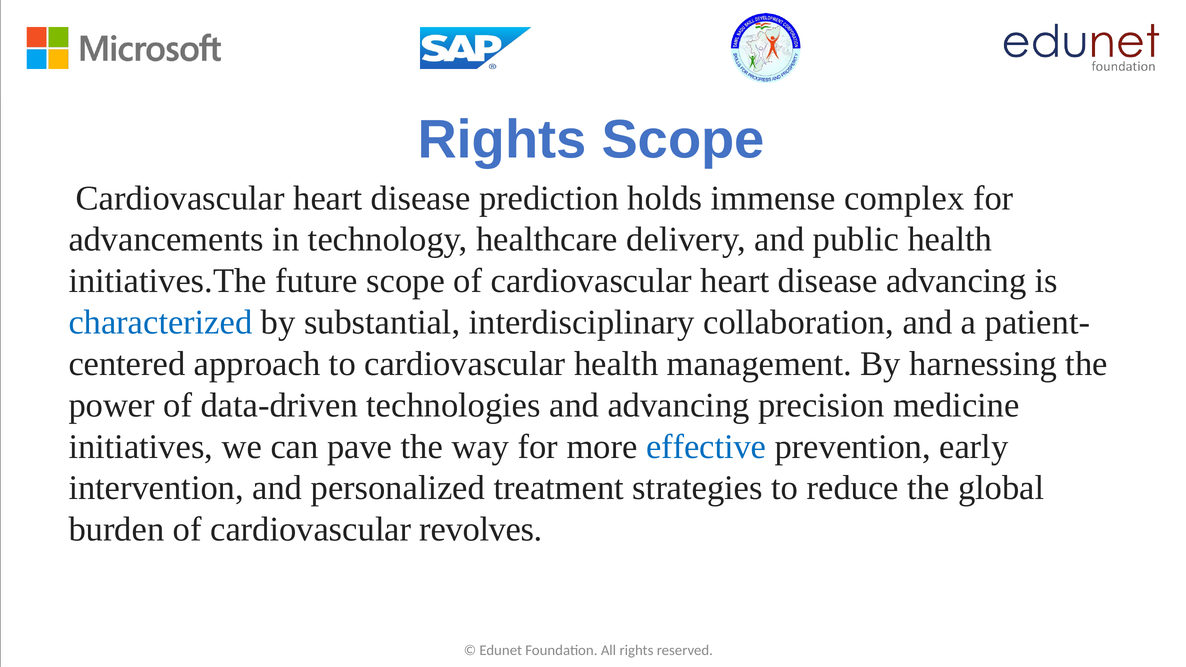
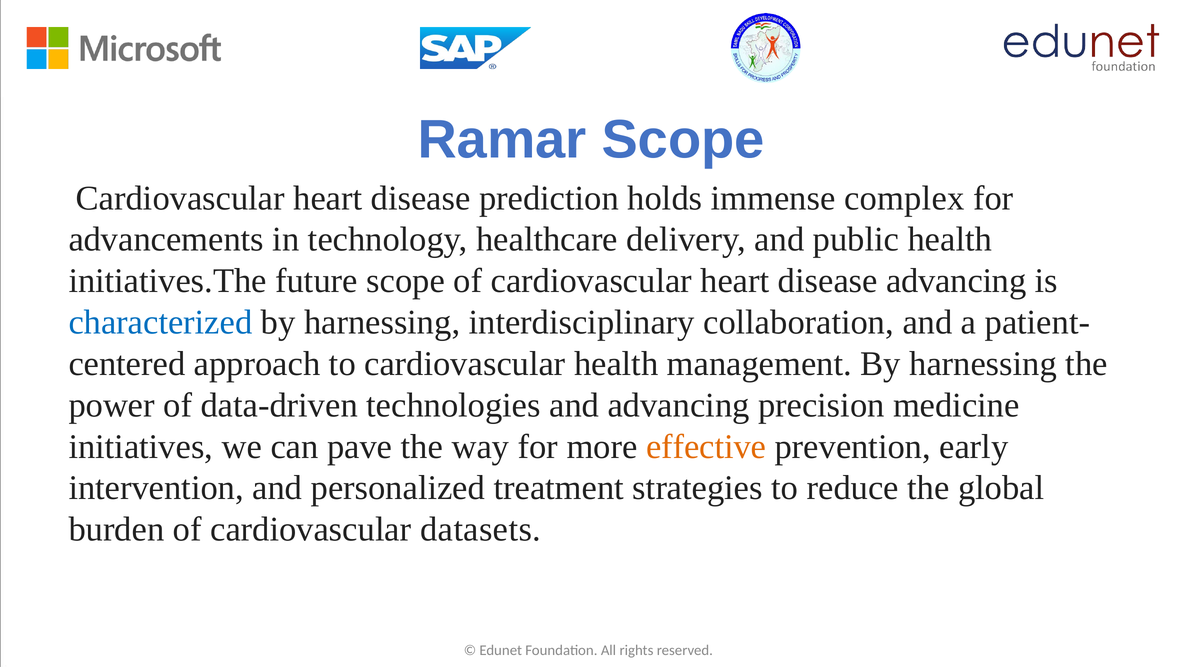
Rights: Rights -> Ramar (502, 140)
substantial: substantial -> harnessing (382, 322)
effective colour: blue -> orange (706, 447)
revolves: revolves -> datasets (481, 530)
